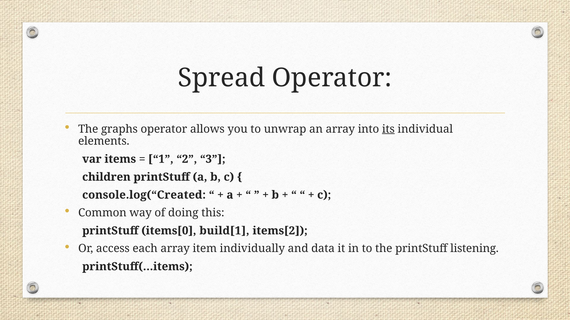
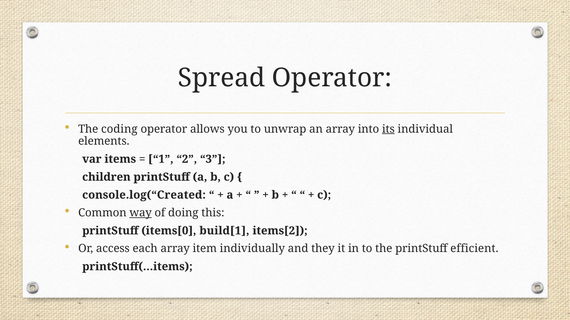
graphs: graphs -> coding (119, 129)
way underline: none -> present (141, 213)
data: data -> they (323, 249)
listening: listening -> efficient (474, 249)
